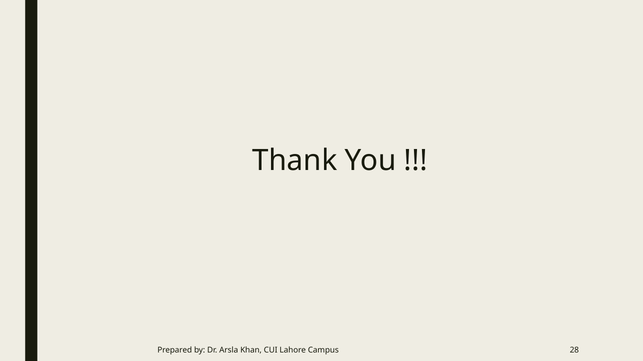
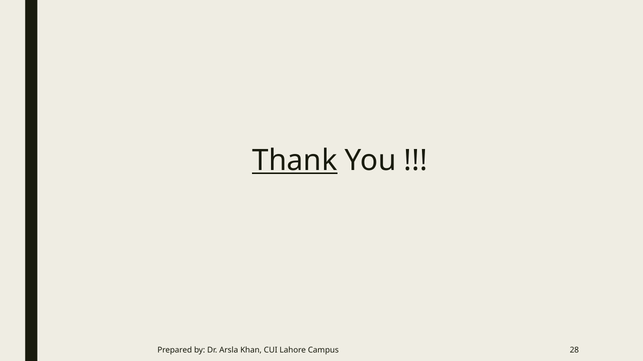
Thank underline: none -> present (295, 161)
